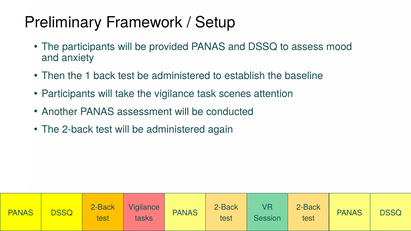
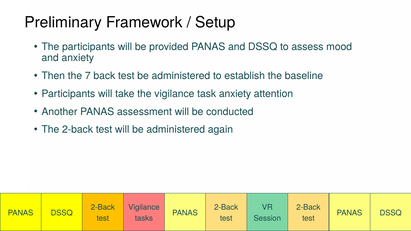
1: 1 -> 7 (88, 76)
task scenes: scenes -> anxiety (235, 94)
